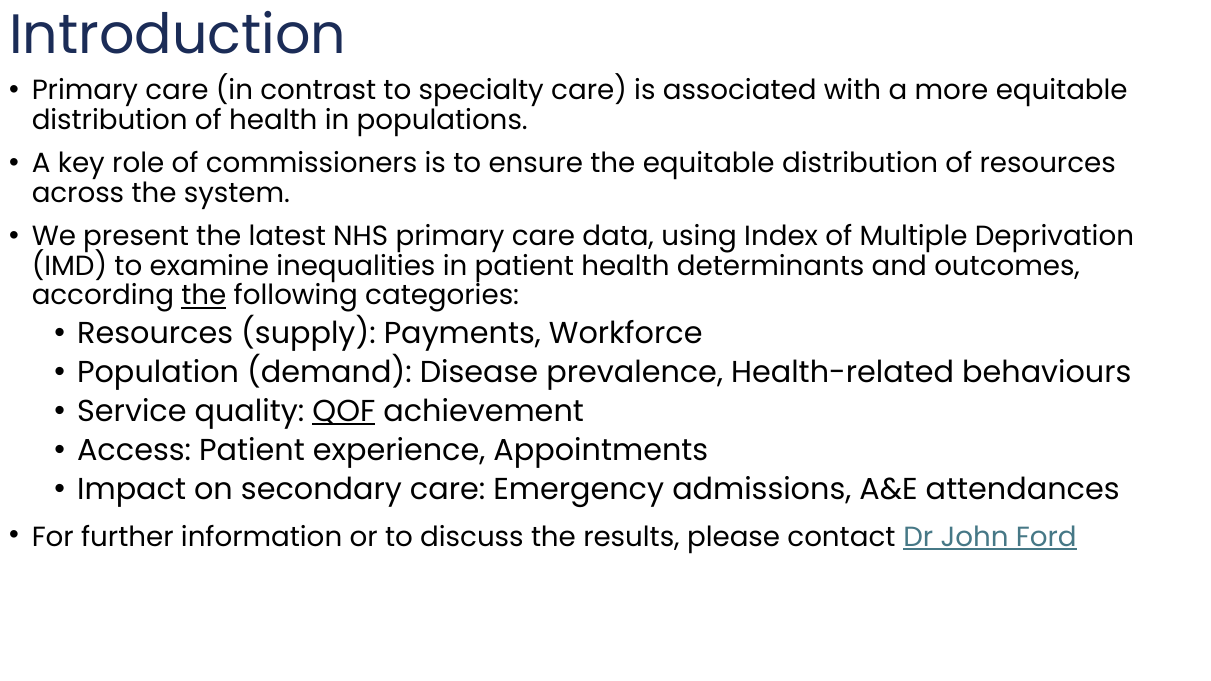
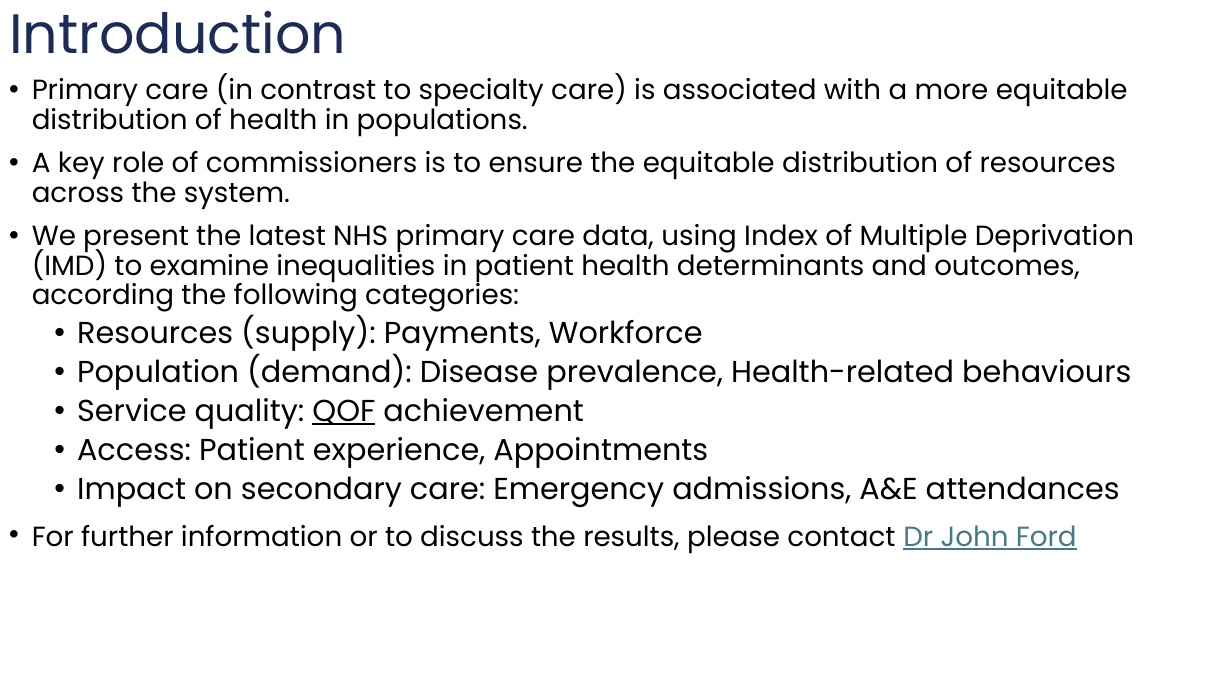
the underline: present -> none (204, 296)
